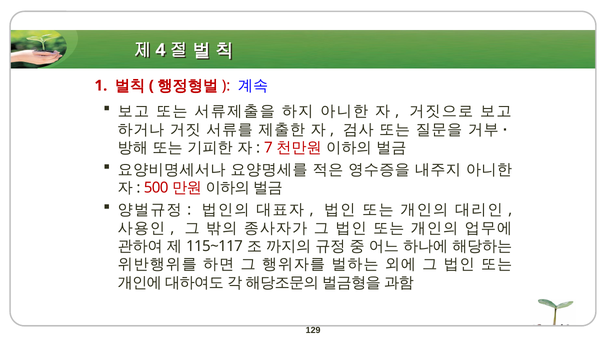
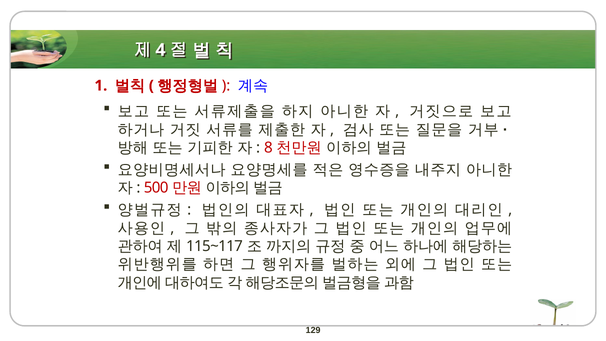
7: 7 -> 8 (268, 148)
